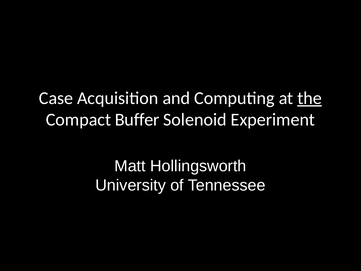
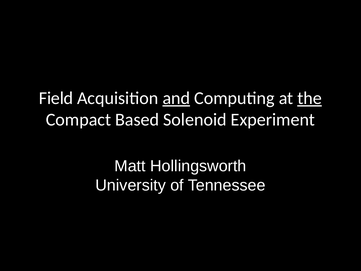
Case: Case -> Field (56, 98)
and underline: none -> present (176, 98)
Buffer: Buffer -> Based (137, 120)
